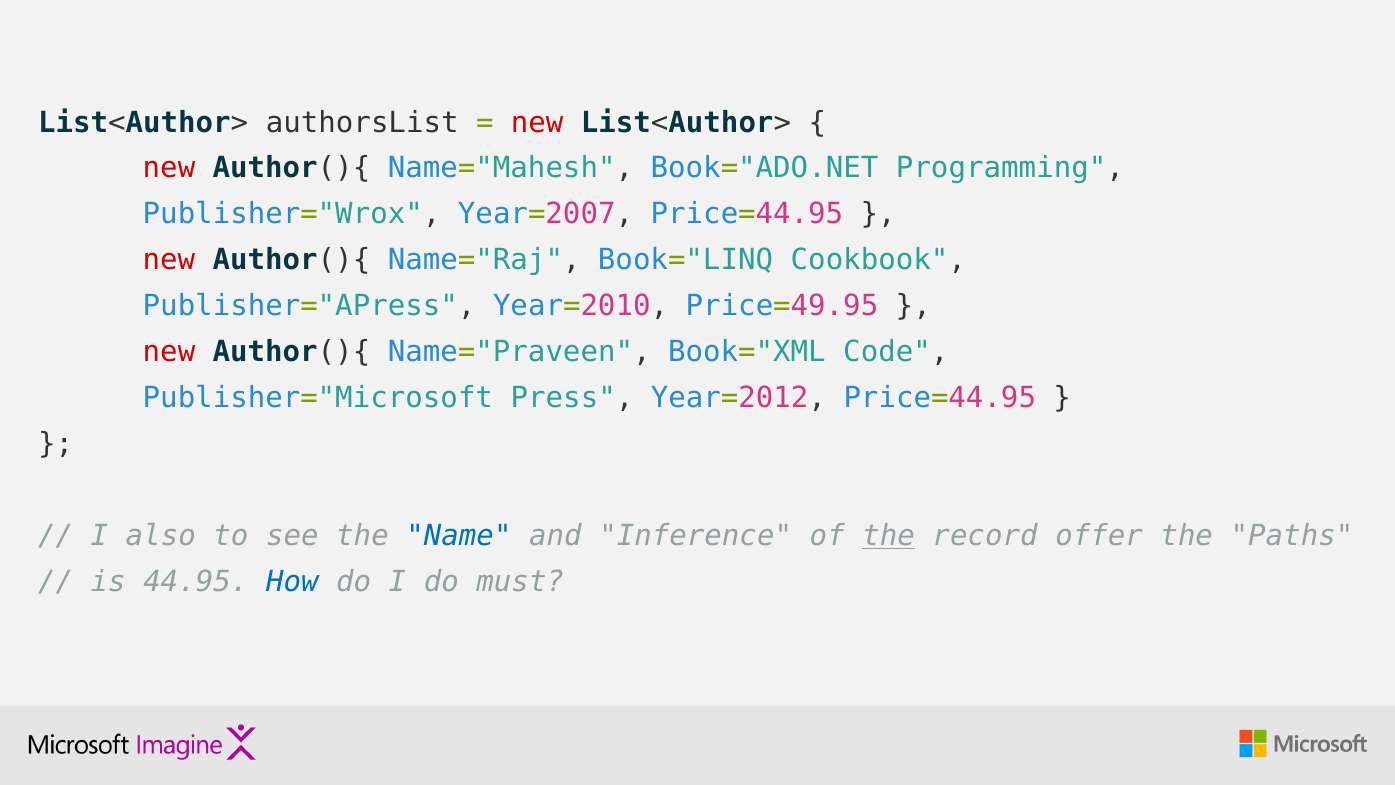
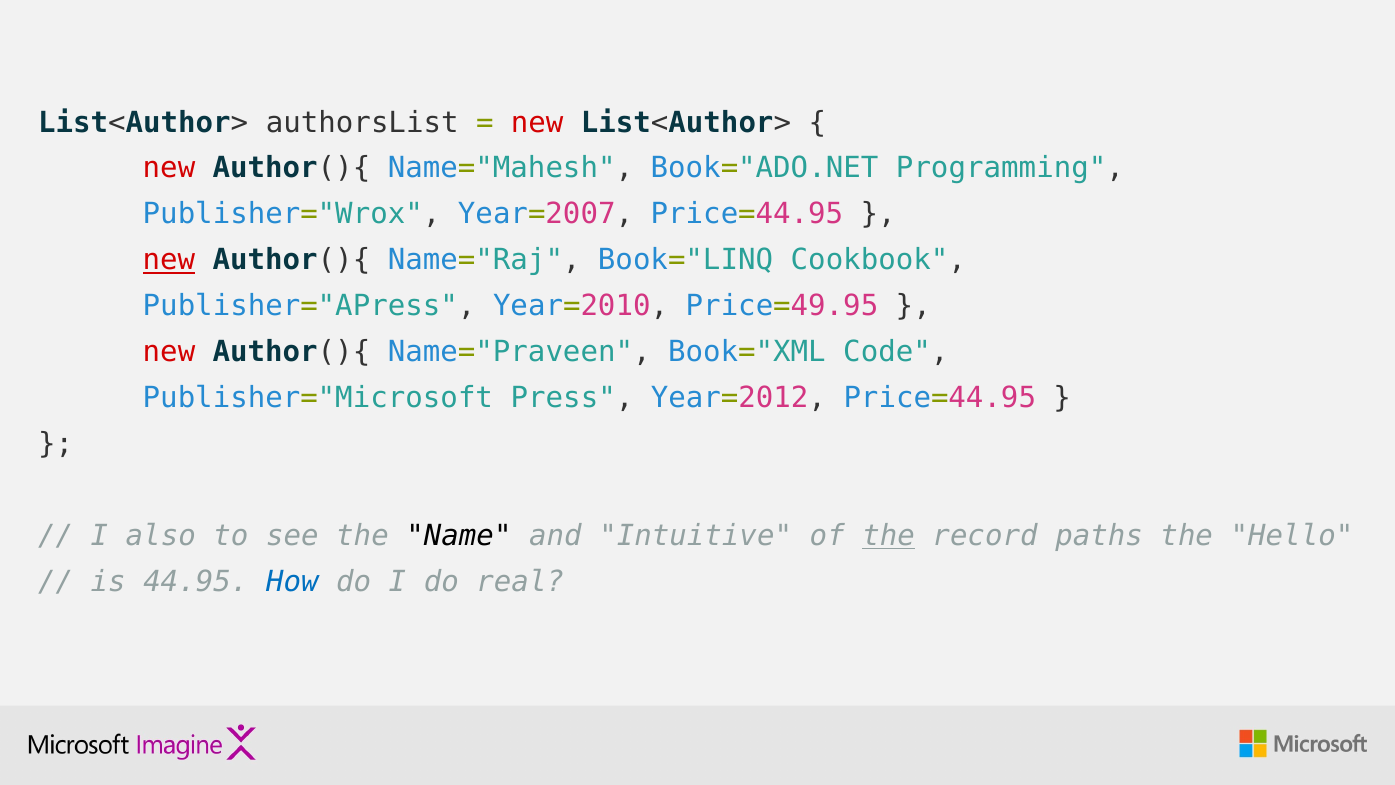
new underline: none -> present (169, 260)
Name colour: blue -> black (459, 536)
Inference: Inference -> Intuitive (696, 536)
offer: offer -> paths (1099, 536)
Paths: Paths -> Hello (1292, 536)
must: must -> real (520, 582)
